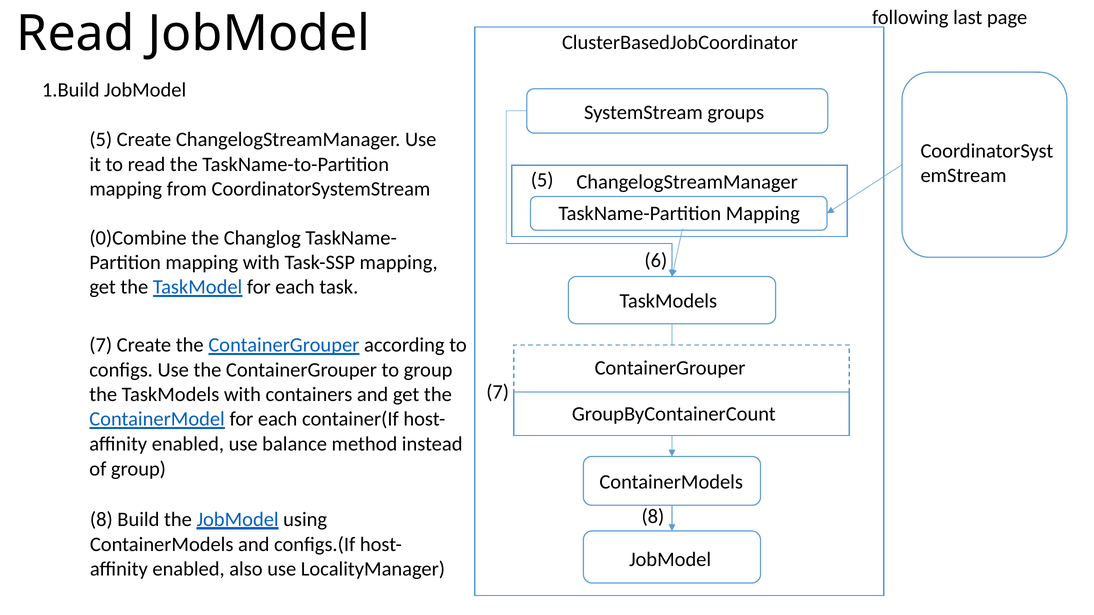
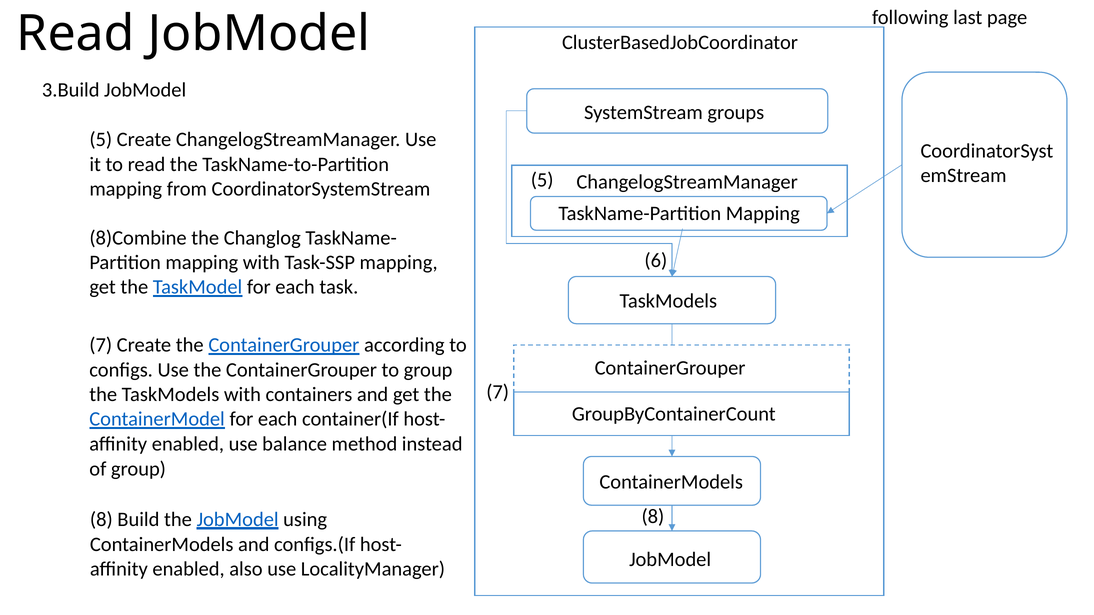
1.Build: 1.Build -> 3.Build (71, 90)
0)Combine: 0)Combine -> 8)Combine (138, 238)
